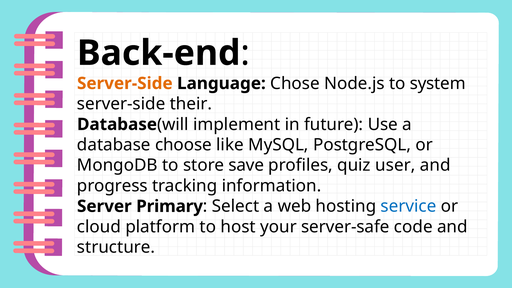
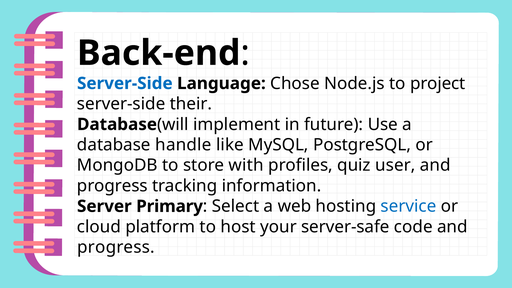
Server-Side colour: orange -> blue (125, 83)
system: system -> project (438, 83)
choose: choose -> handle (183, 145)
save: save -> with (246, 165)
structure: structure -> progress (116, 247)
